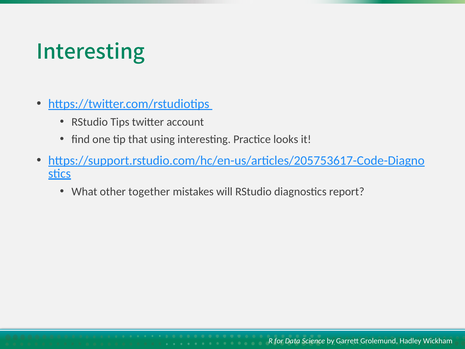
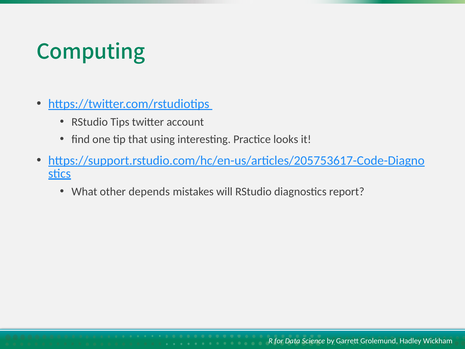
Interesting: Interesting -> Computing (91, 52)
together: together -> depends (149, 192)
